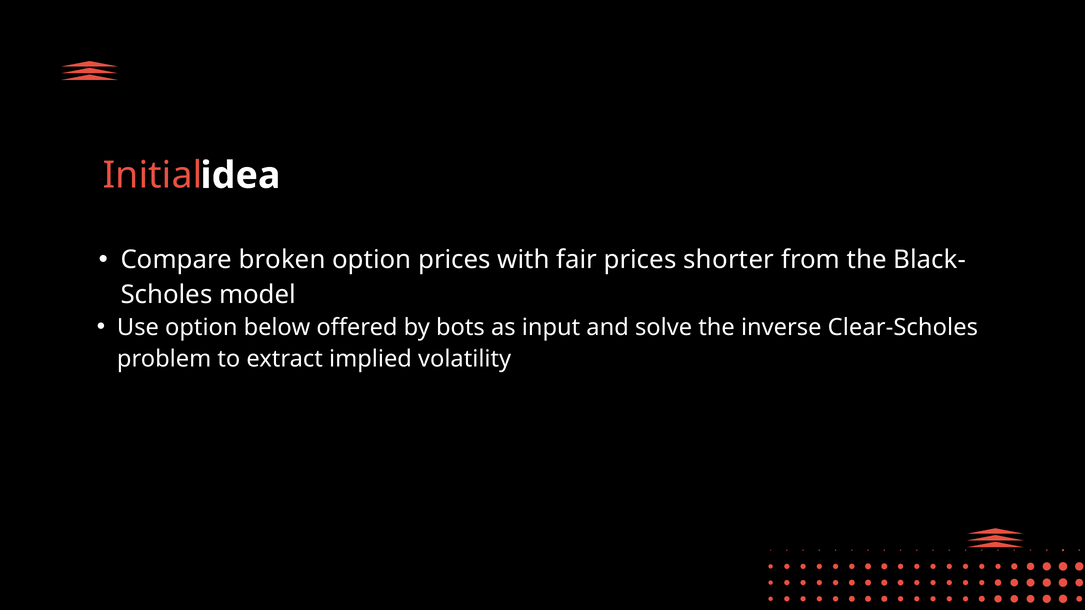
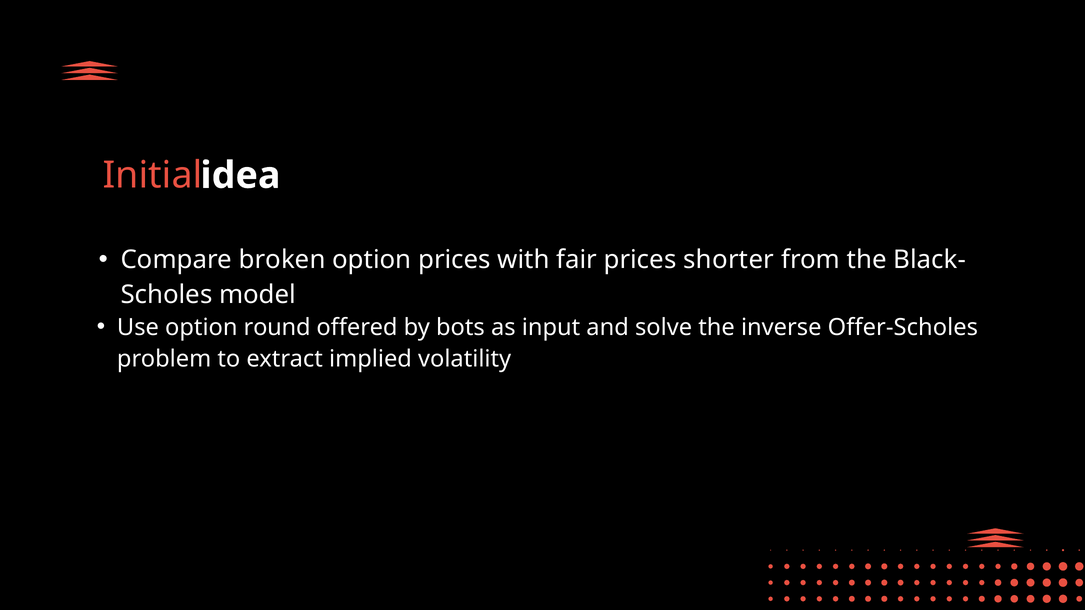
below: below -> round (277, 327)
Clear-Scholes: Clear-Scholes -> Offer-Scholes (903, 327)
